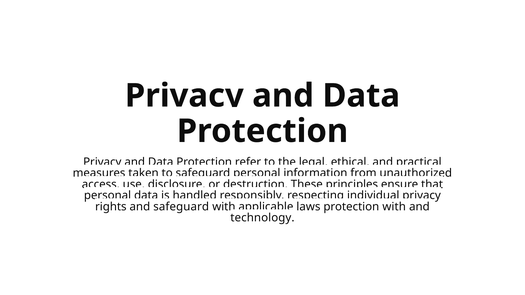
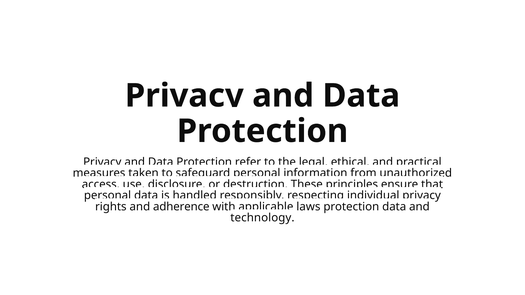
and safeguard: safeguard -> adherence (181, 207)
protection with: with -> data (394, 207)
